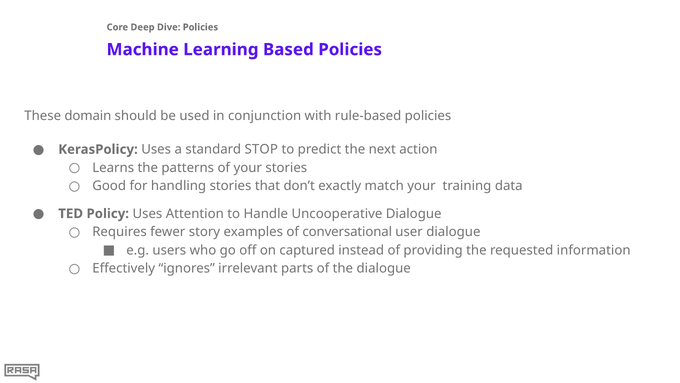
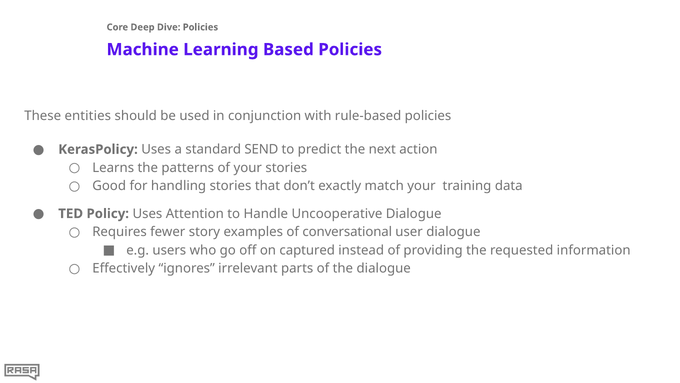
domain: domain -> entities (88, 116)
STOP: STOP -> SEND (261, 149)
